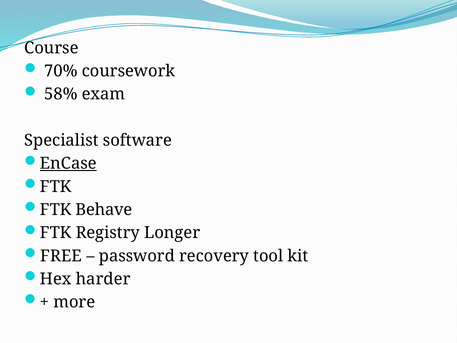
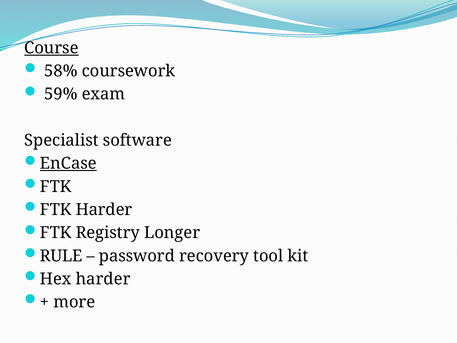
Course underline: none -> present (51, 48)
70%: 70% -> 58% (61, 71)
58%: 58% -> 59% (61, 94)
FTK Behave: Behave -> Harder (104, 210)
FREE: FREE -> RULE (61, 256)
